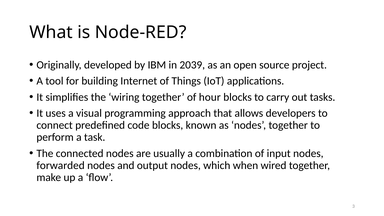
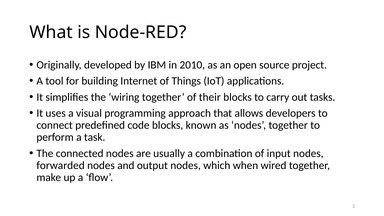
2039: 2039 -> 2010 (192, 65)
hour: hour -> their (210, 97)
